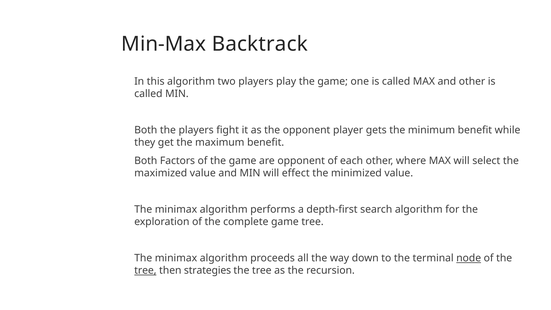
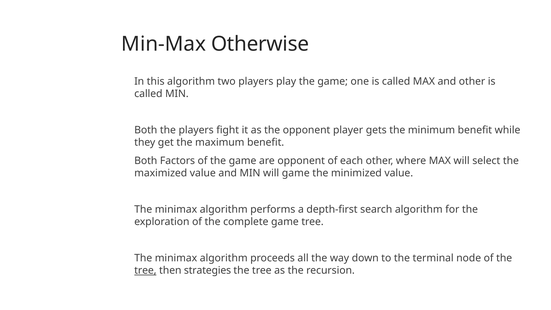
Backtrack: Backtrack -> Otherwise (260, 44)
will effect: effect -> game (296, 173)
node underline: present -> none (469, 258)
